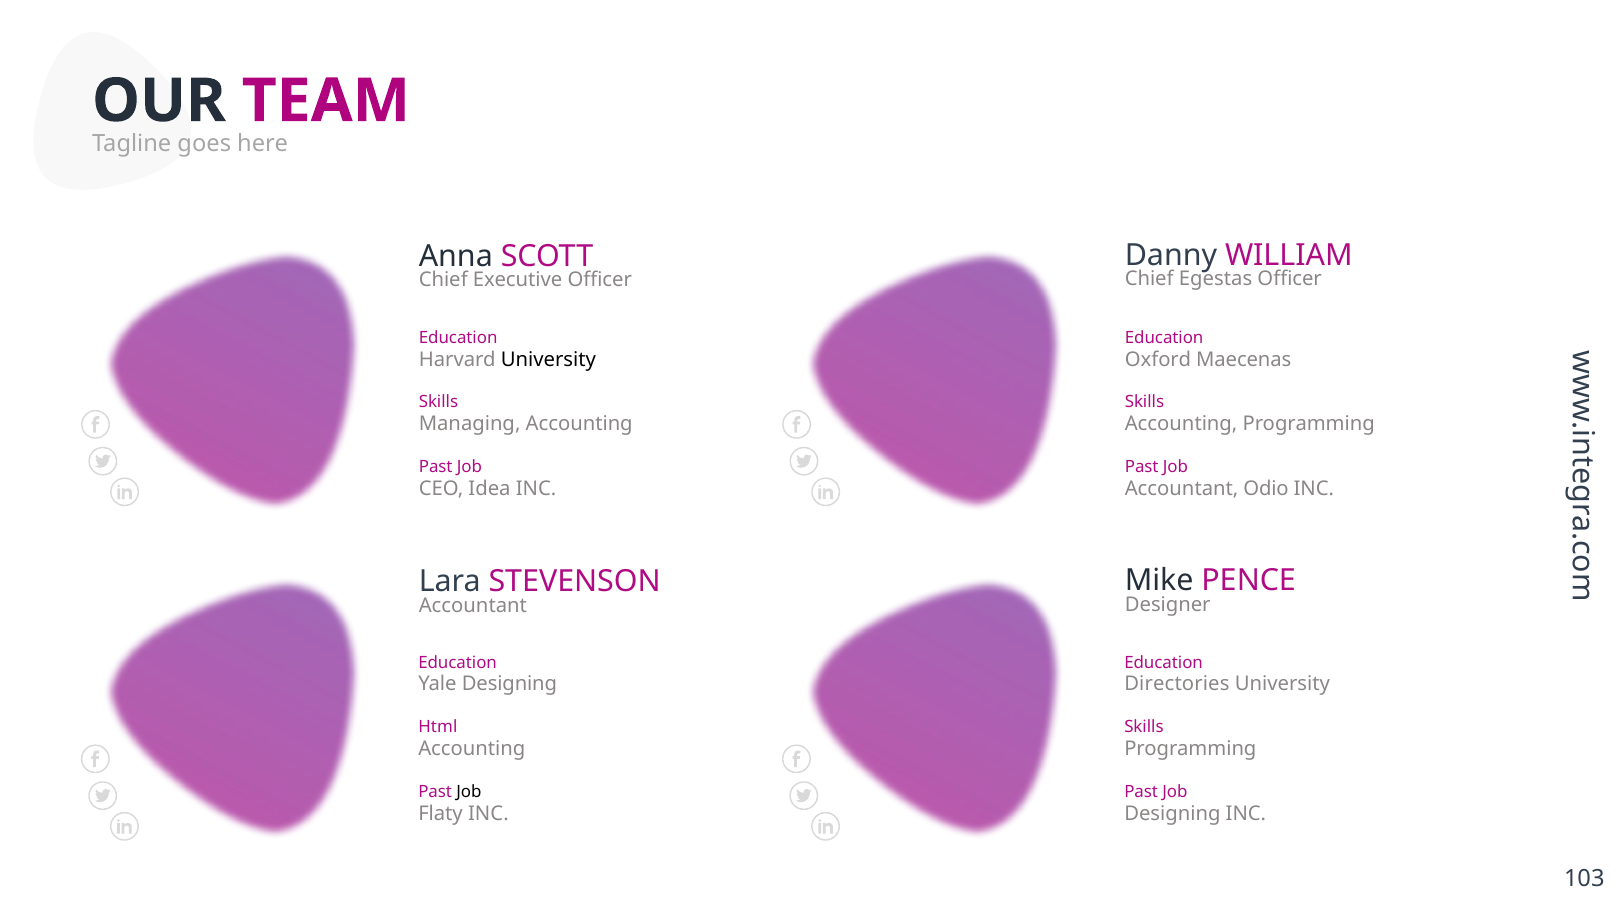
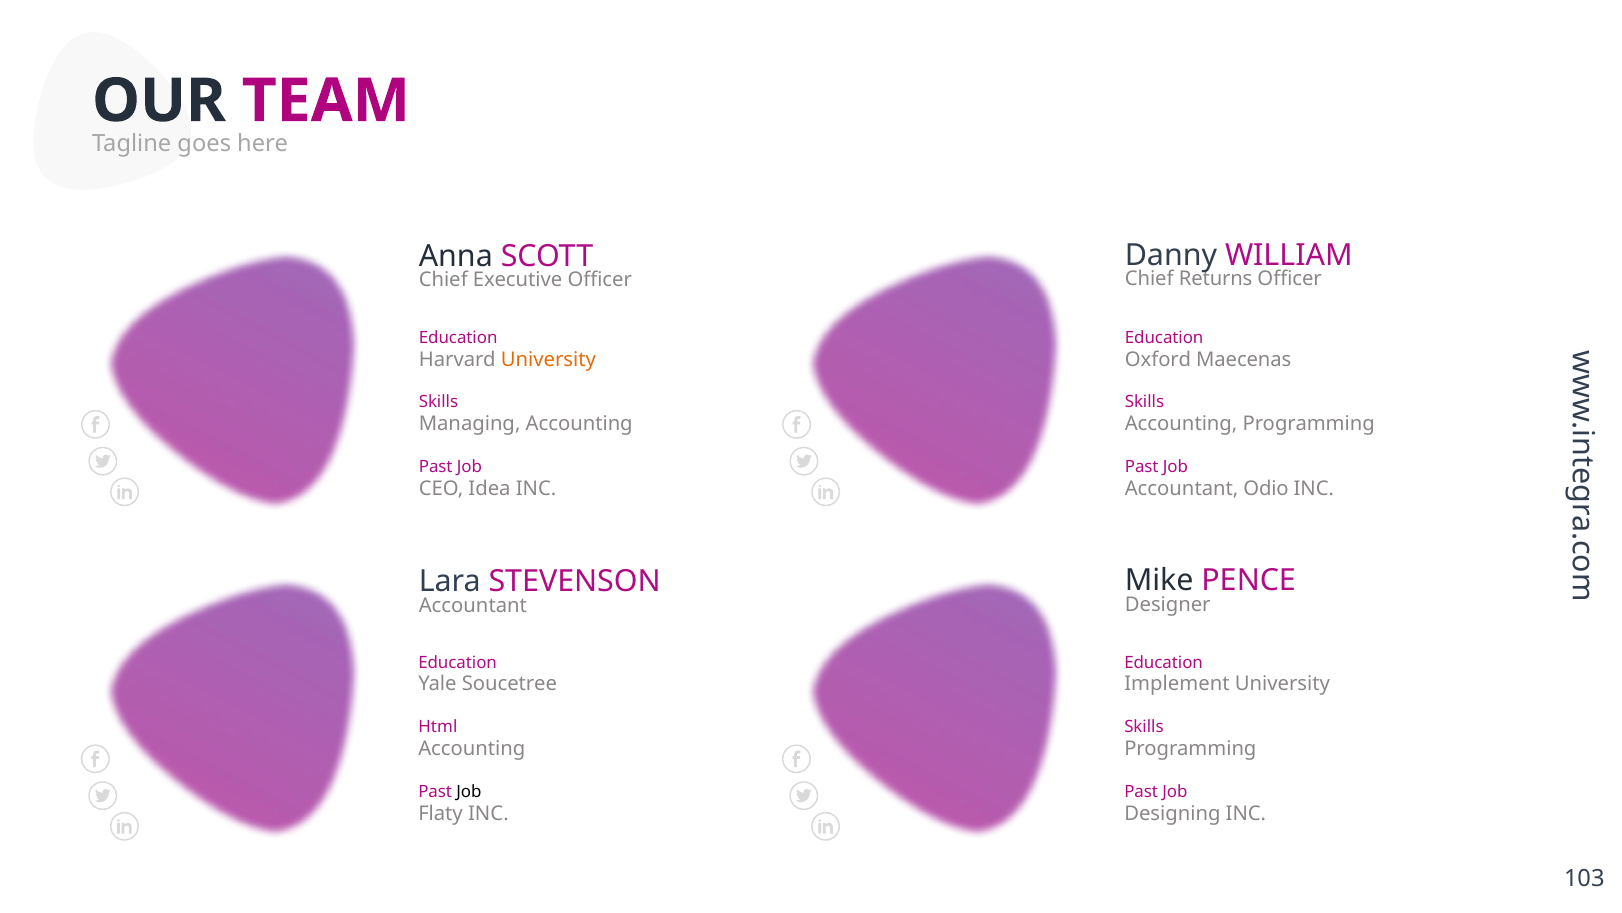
Egestas: Egestas -> Returns (1216, 279)
University colour: black -> orange (548, 359)
Yale Designing: Designing -> Soucetree (509, 684)
Directories: Directories -> Implement (1177, 684)
